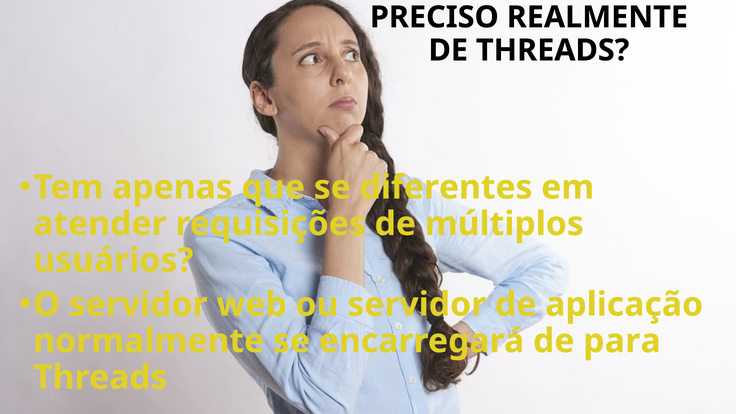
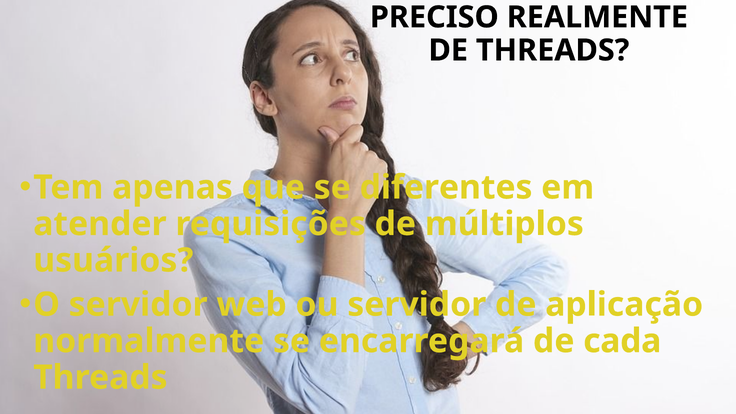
para: para -> cada (622, 341)
